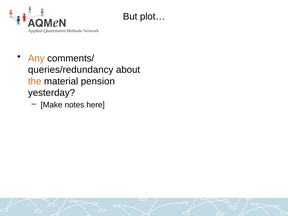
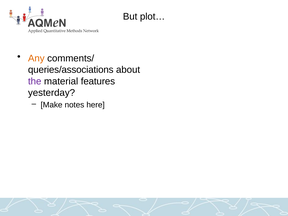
queries/redundancy: queries/redundancy -> queries/associations (71, 70)
the colour: orange -> purple (35, 81)
pension: pension -> features (98, 81)
